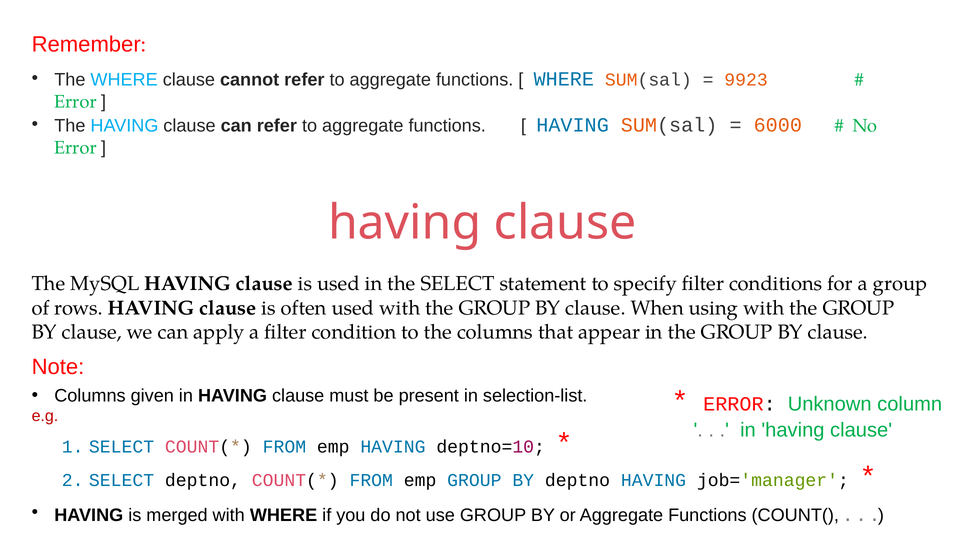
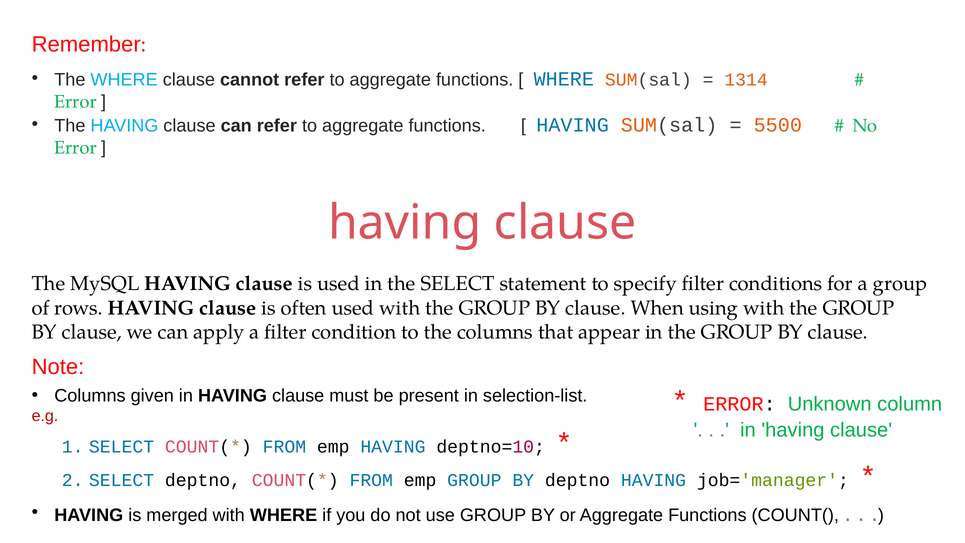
9923: 9923 -> 1314 (746, 80)
6000: 6000 -> 5500 (778, 125)
